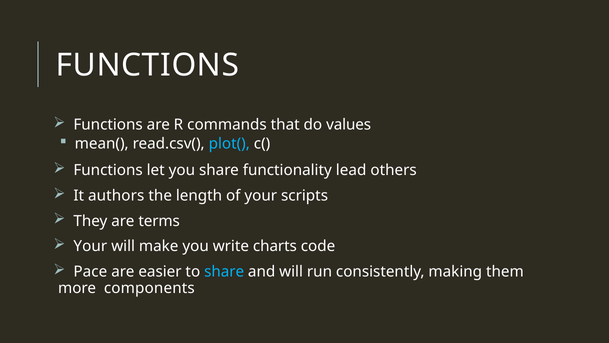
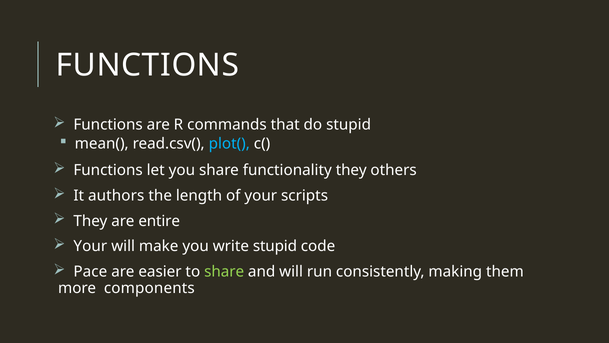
do values: values -> stupid (349, 125)
functionality lead: lead -> they (351, 170)
terms: terms -> entire (159, 221)
write charts: charts -> stupid (275, 246)
share colour: light blue -> light green (224, 271)
